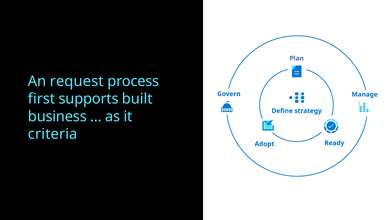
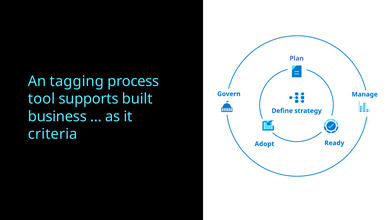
request: request -> tagging (77, 81)
first: first -> tool (42, 99)
